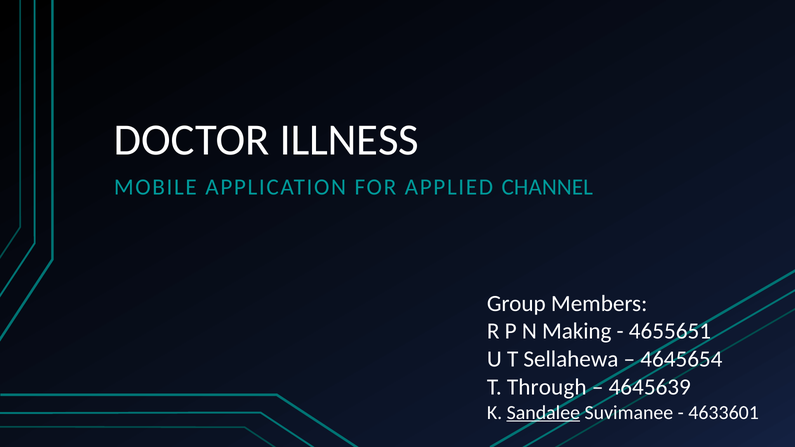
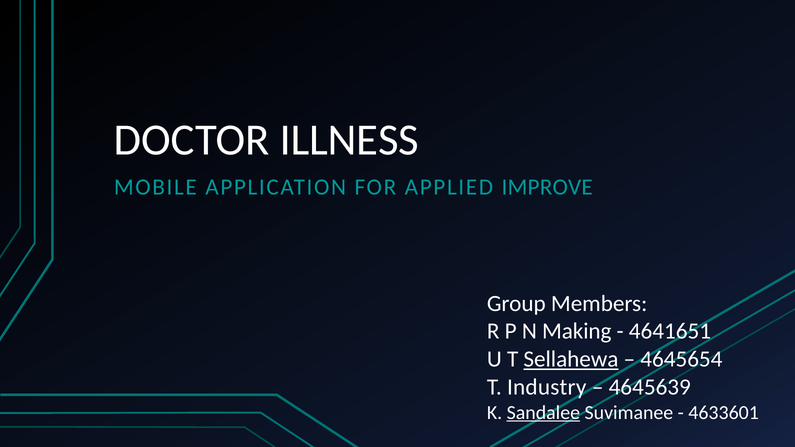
CHANNEL: CHANNEL -> IMPROVE (547, 187)
4655651: 4655651 -> 4641651 (670, 331)
Sellahewa underline: none -> present (571, 359)
Through: Through -> Industry (547, 387)
